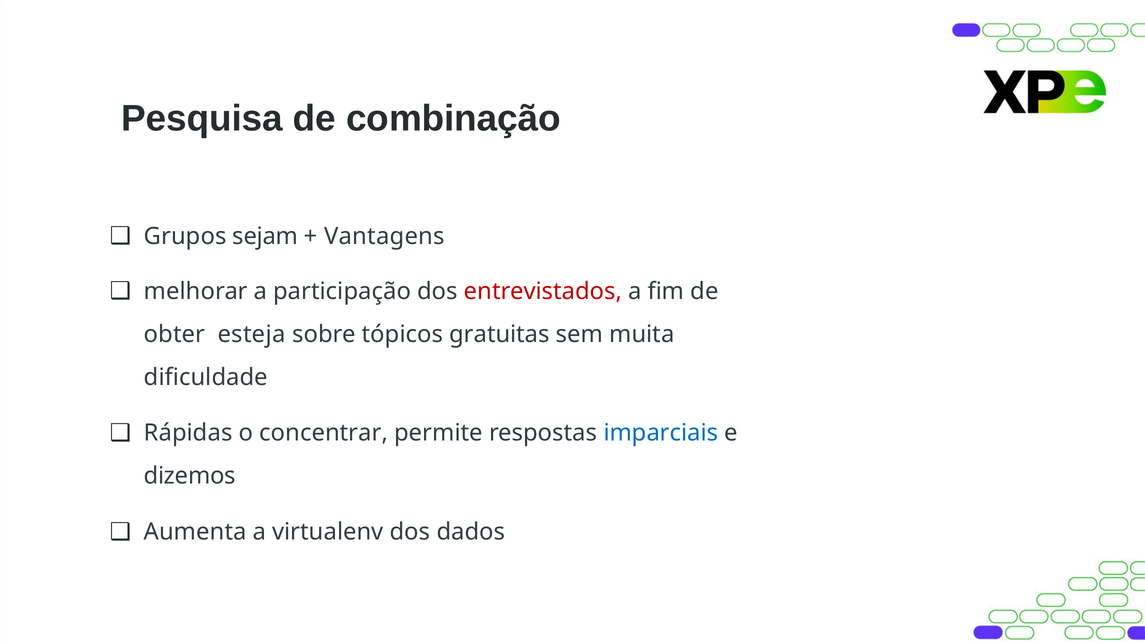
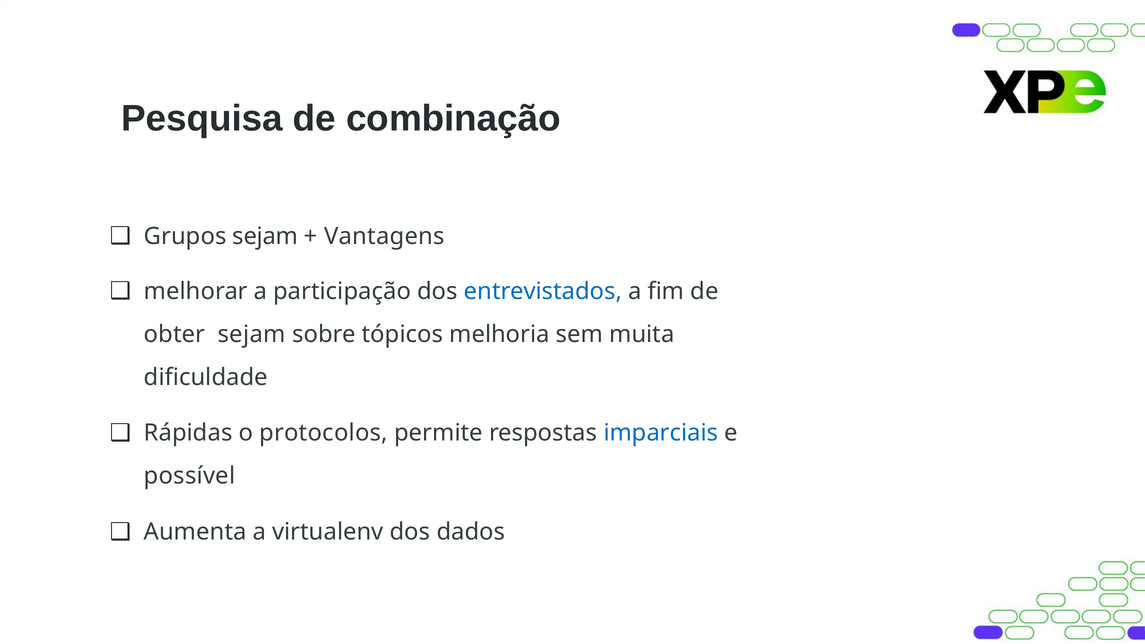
entrevistados colour: red -> blue (543, 291)
obter esteja: esteja -> sejam (252, 334)
gratuitas: gratuitas -> melhoria (499, 334)
concentrar: concentrar -> protocolos (324, 433)
dizemos: dizemos -> possível (190, 476)
